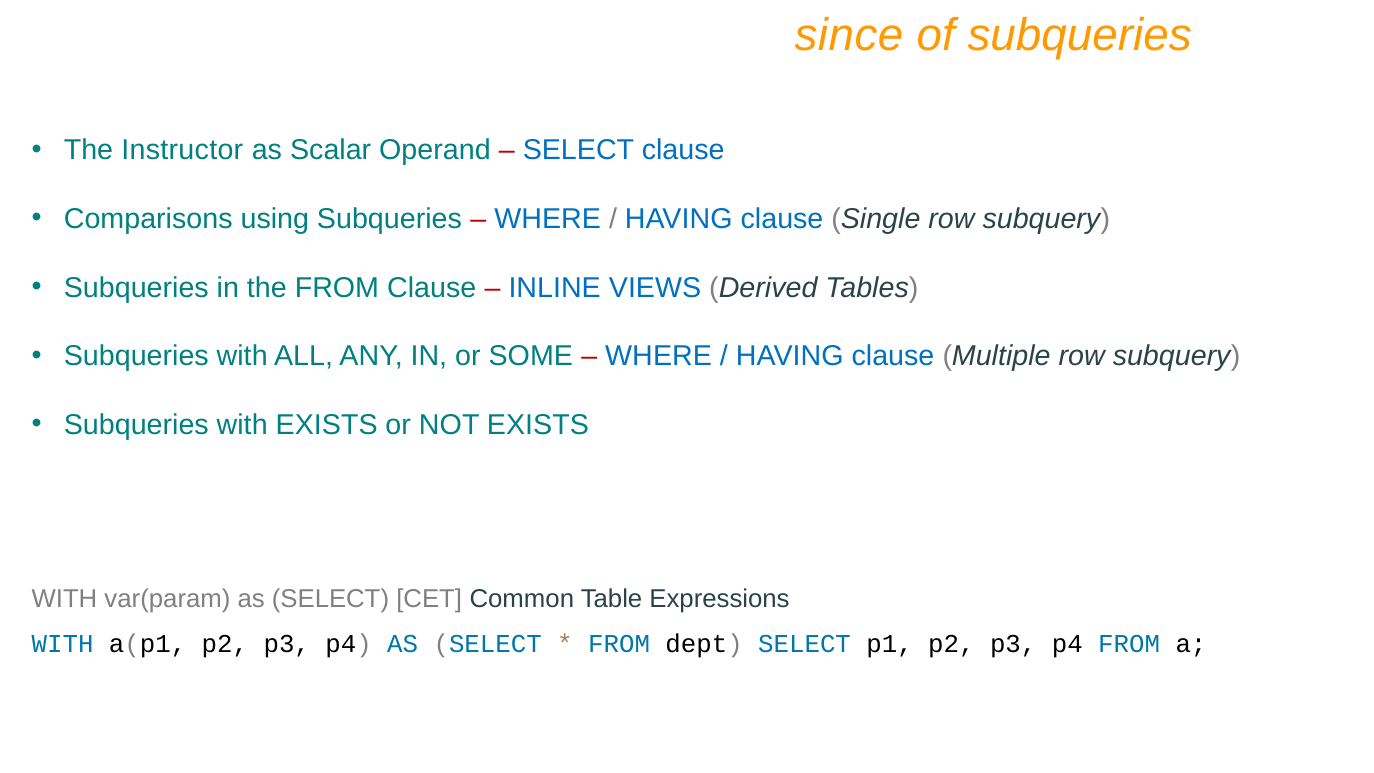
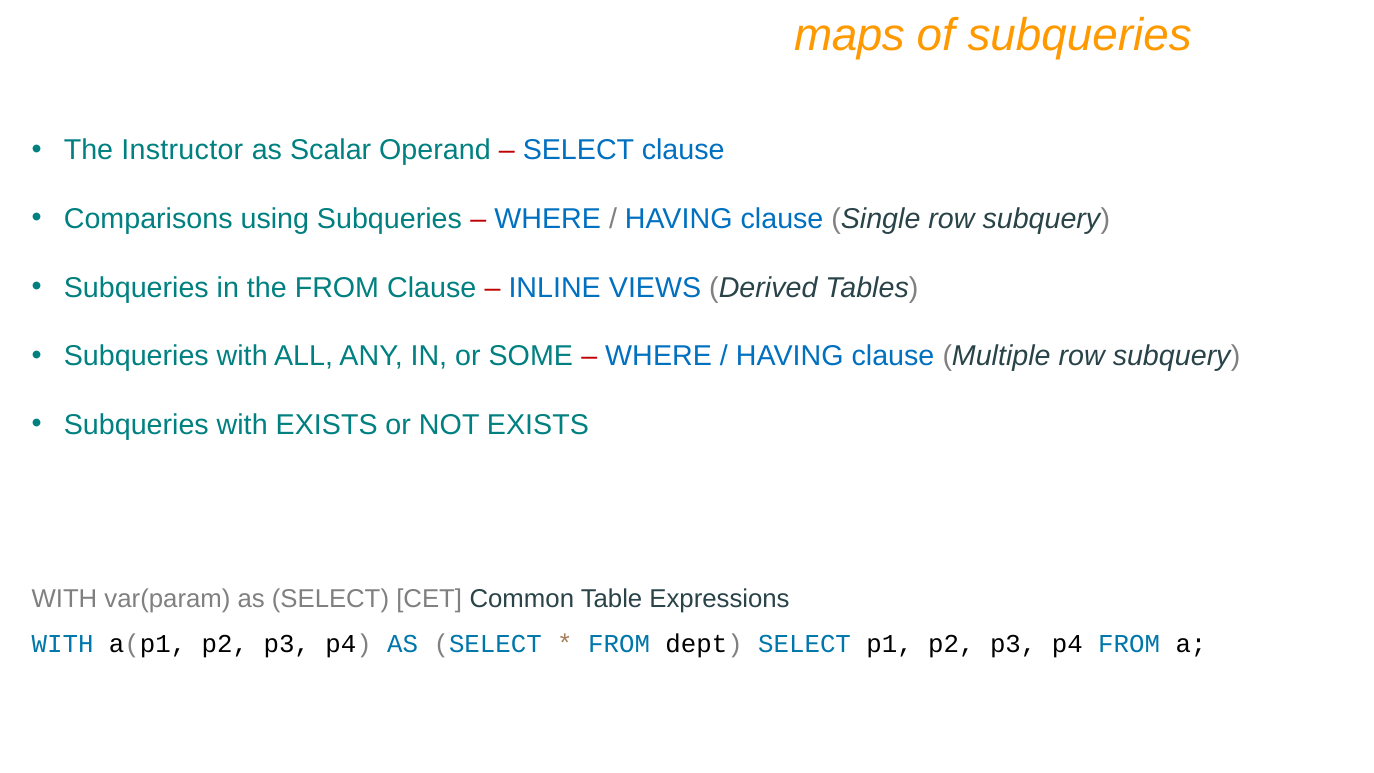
since: since -> maps (849, 36)
